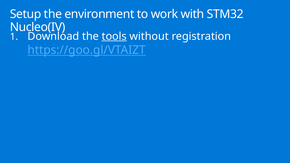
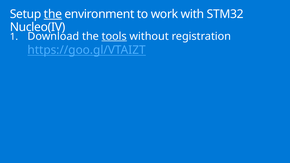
the underline: none -> present (53, 14)
